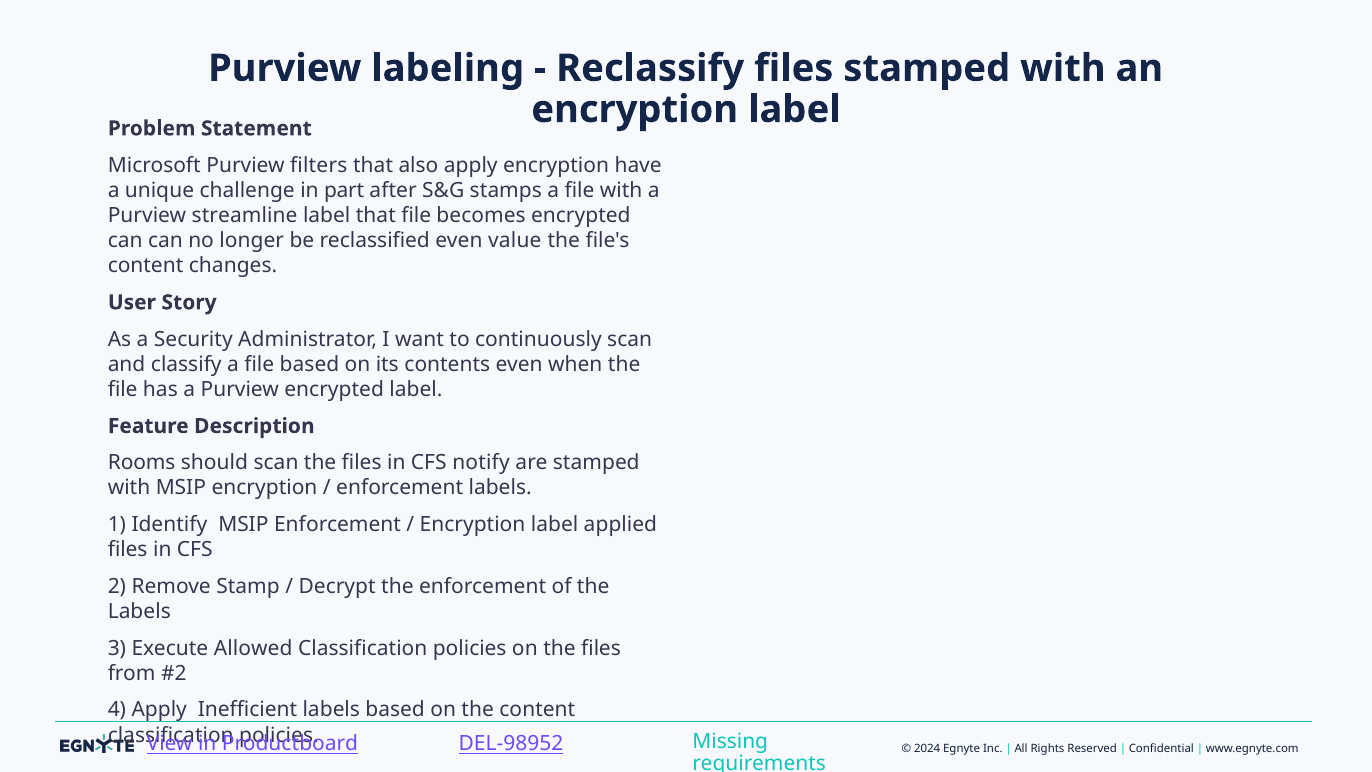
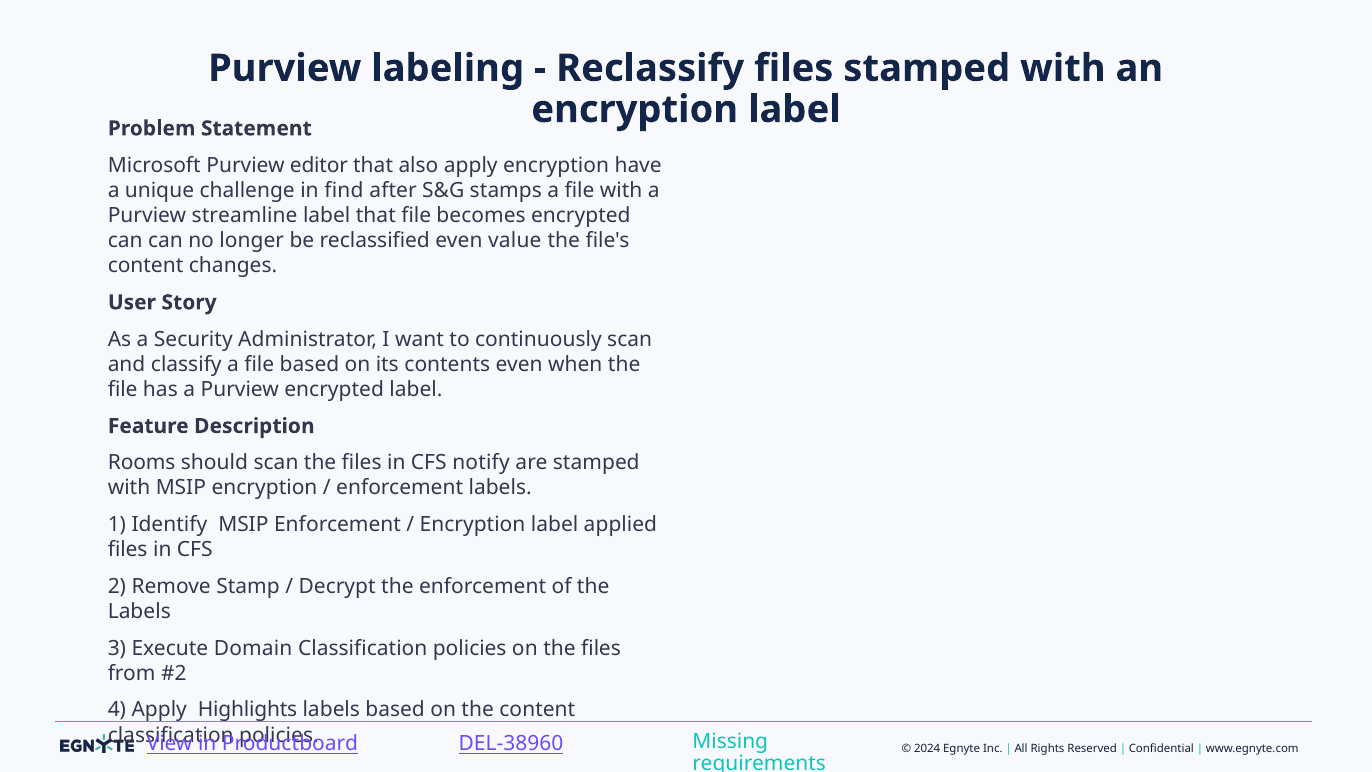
filters: filters -> editor (319, 165)
part: part -> find (344, 190)
Allowed: Allowed -> Domain (253, 648)
Inefficient: Inefficient -> Highlights (248, 710)
DEL-98952: DEL-98952 -> DEL-38960 (511, 743)
